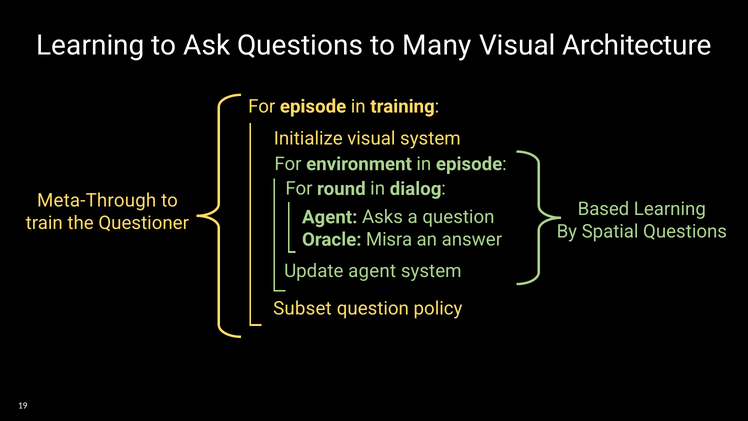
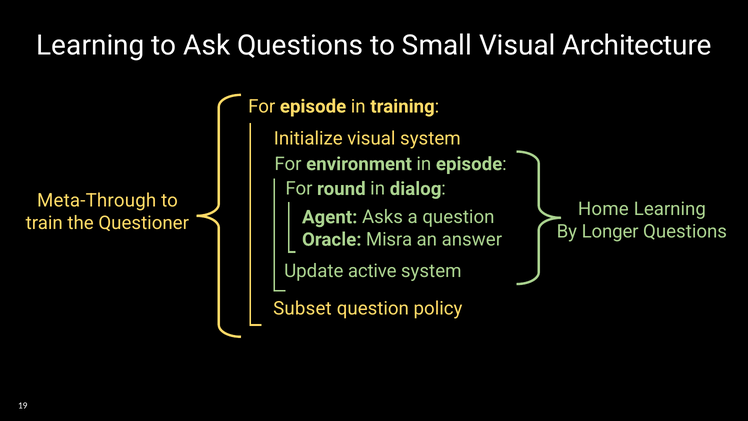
Many: Many -> Small (437, 46)
Based: Based -> Home (603, 209)
Spatial: Spatial -> Longer (610, 231)
Update agent: agent -> active (372, 271)
